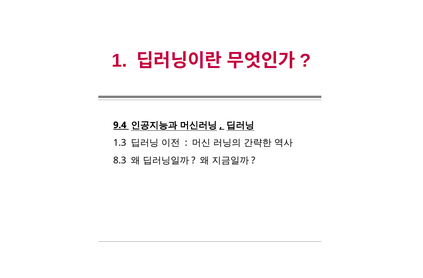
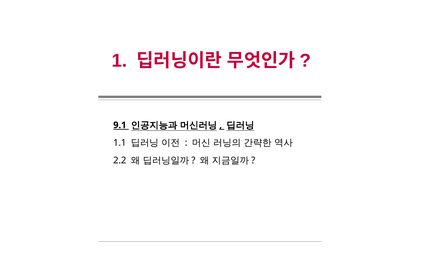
9.4: 9.4 -> 9.1 (120, 125)
1.3: 1.3 -> 1.1 (120, 143)
8.3: 8.3 -> 2.2 (120, 160)
